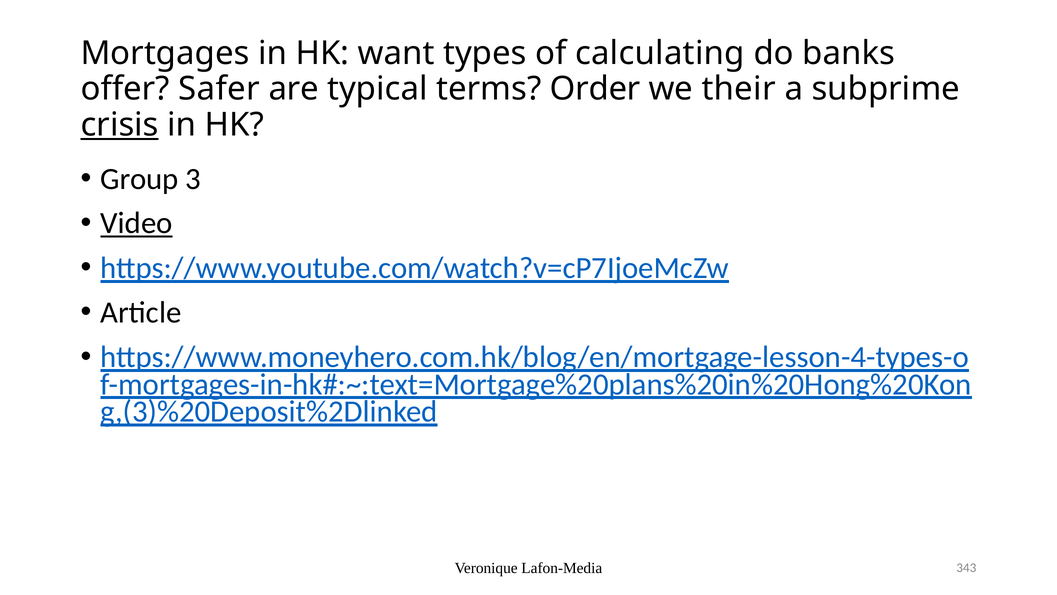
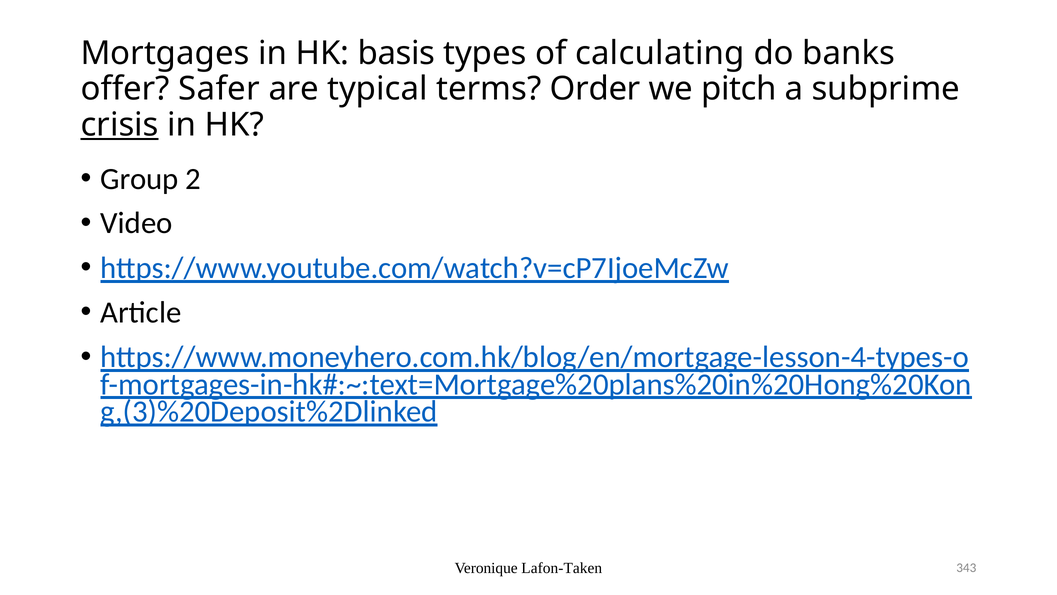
want: want -> basis (396, 53)
their: their -> pitch (739, 89)
3: 3 -> 2 (193, 179)
Video underline: present -> none (137, 223)
Lafon-Media: Lafon-Media -> Lafon-Taken (562, 568)
